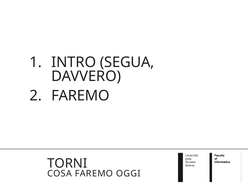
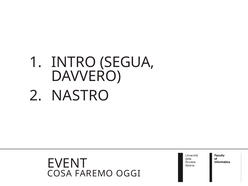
FAREMO: FAREMO -> NASTRO (80, 96)
TORNI: TORNI -> EVENT (67, 163)
